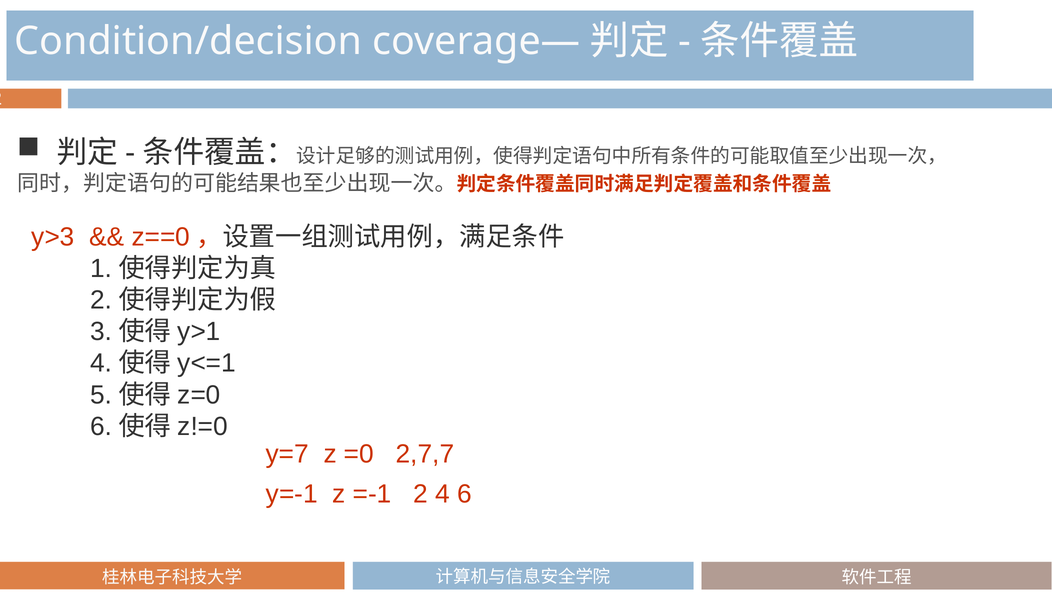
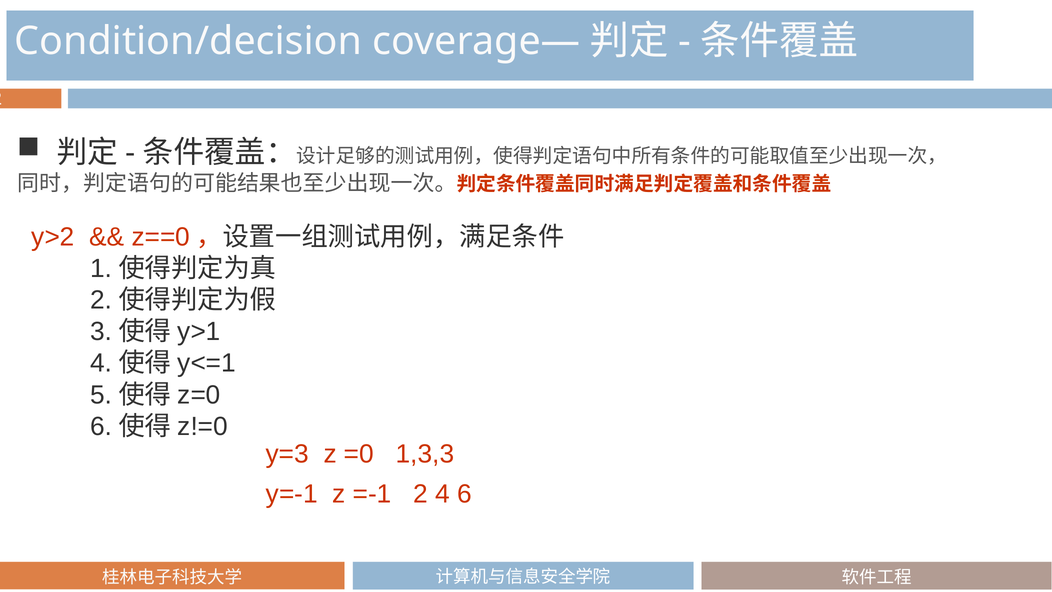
y>3: y>3 -> y>2 (53, 237)
y=7: y=7 -> y=3 (287, 454)
2,7,7: 2,7,7 -> 1,3,3 (425, 454)
